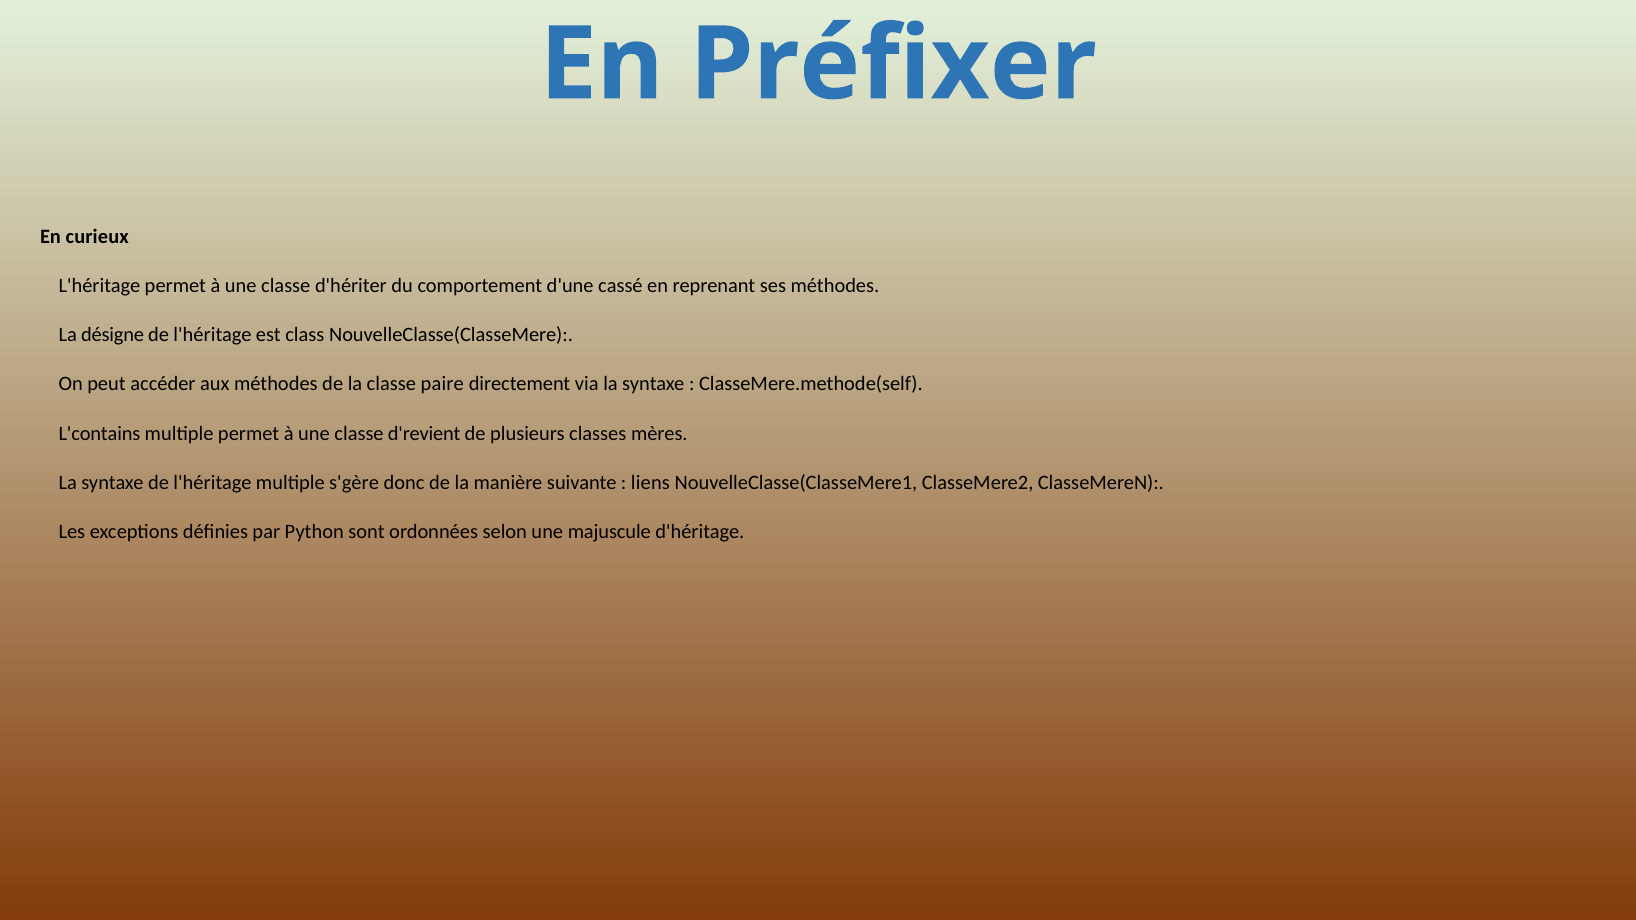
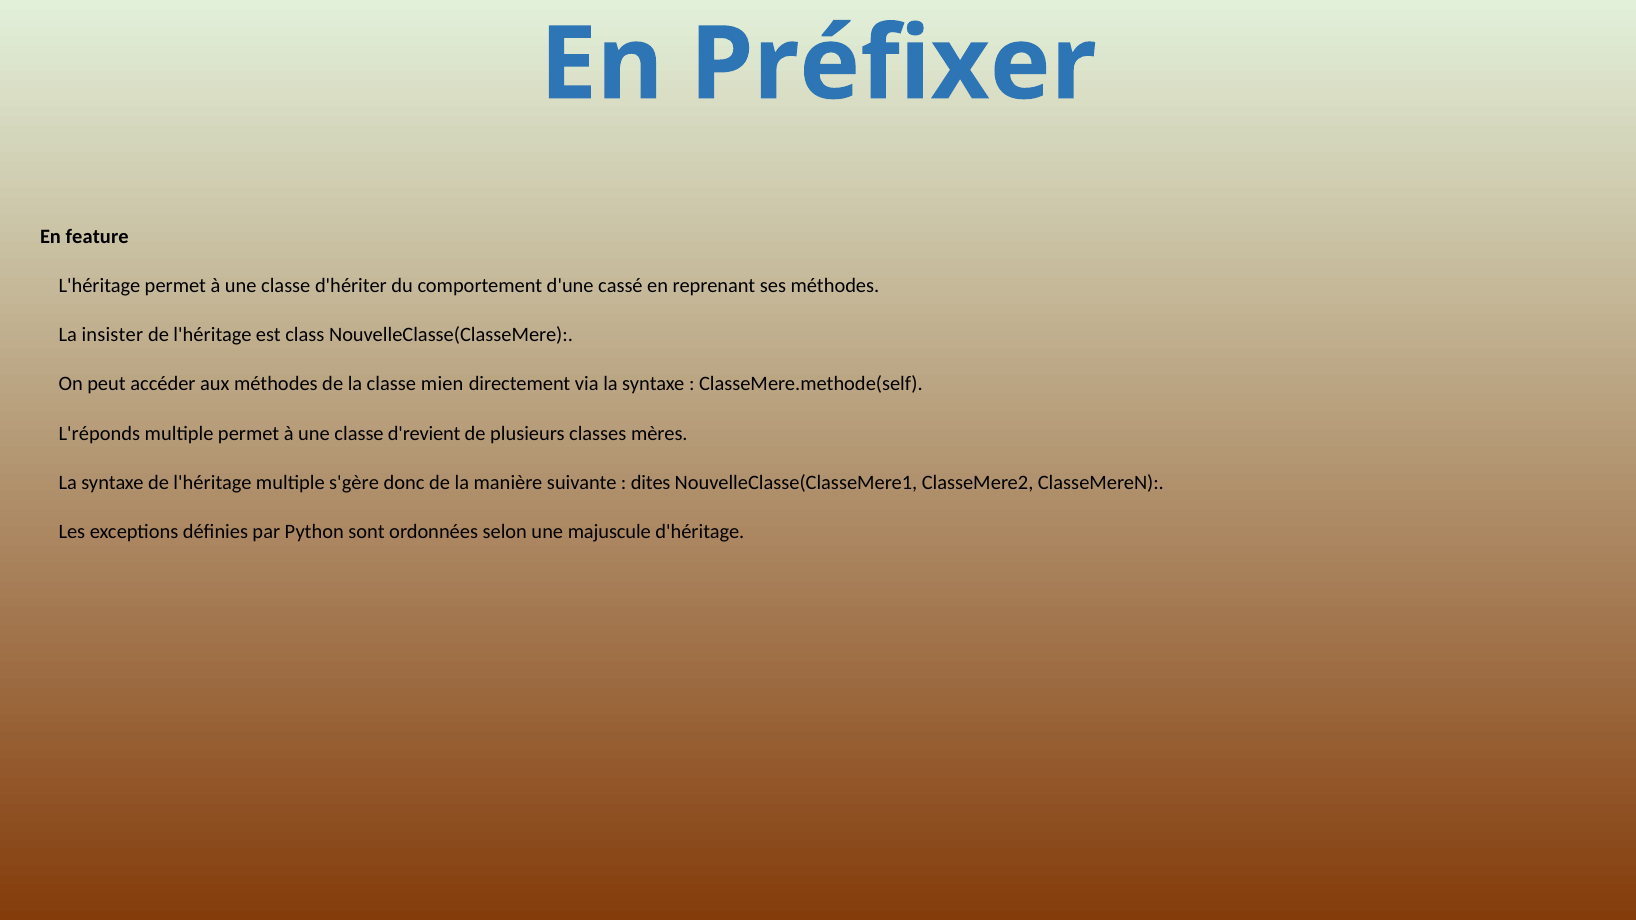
curieux: curieux -> feature (97, 237)
désigne: désigne -> insister (112, 335)
paire: paire -> mien (442, 384)
L'contains: L'contains -> L'réponds (99, 433)
liens: liens -> dites (651, 483)
